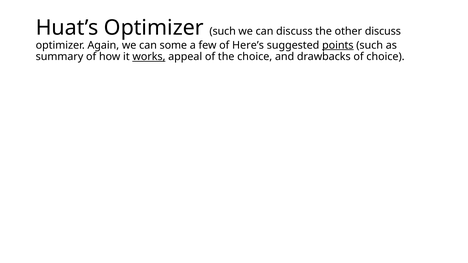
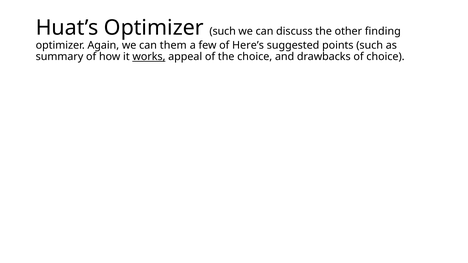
other discuss: discuss -> finding (383, 31)
some: some -> them (173, 45)
points underline: present -> none (338, 45)
